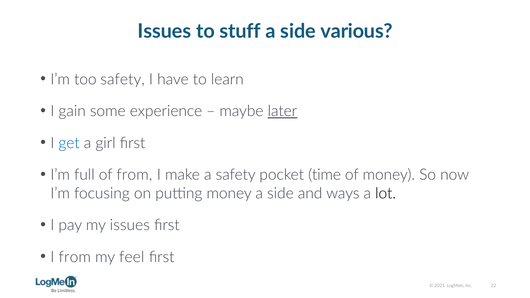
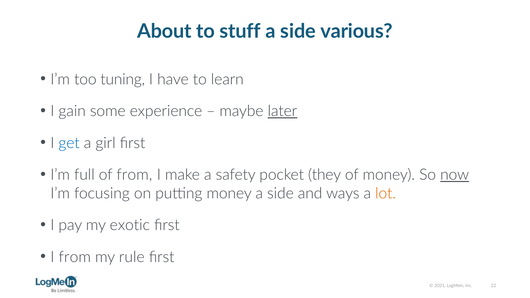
Issues: Issues -> About (164, 31)
too safety: safety -> tuning (123, 79)
time: time -> they (325, 175)
now underline: none -> present (455, 175)
lot colour: black -> orange (386, 193)
my issues: issues -> exotic (130, 225)
feel: feel -> rule (132, 257)
